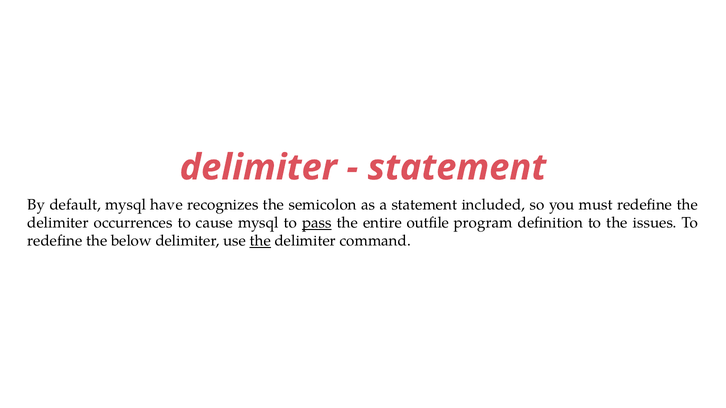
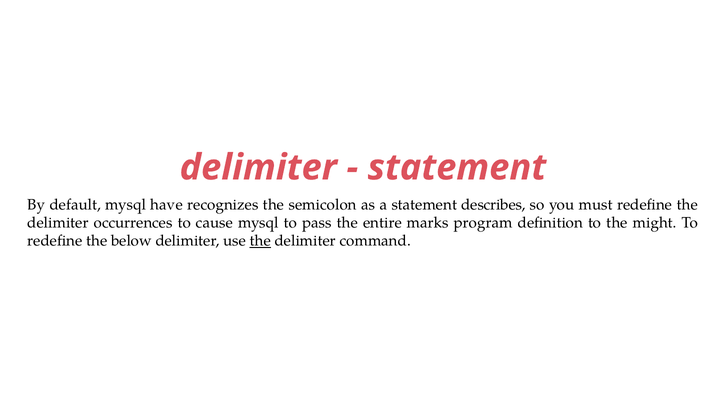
included: included -> describes (494, 205)
pass underline: present -> none (317, 223)
outfile: outfile -> marks (428, 223)
issues: issues -> might (655, 223)
